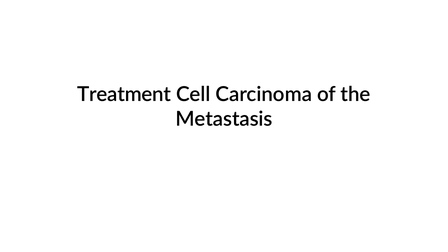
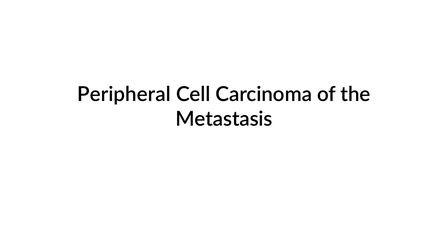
Treatment: Treatment -> Peripheral (124, 94)
